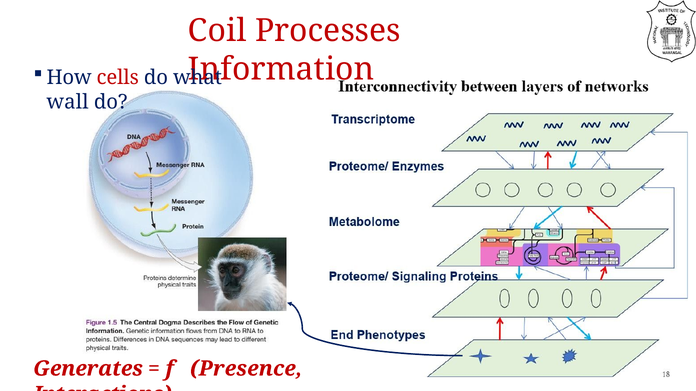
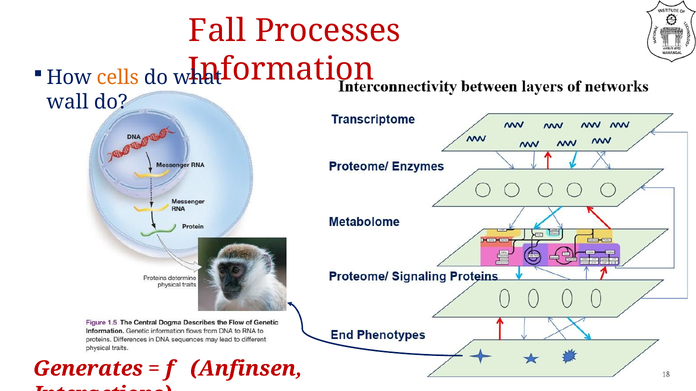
Coil: Coil -> Fall (217, 31)
cells colour: red -> orange (118, 78)
Presence: Presence -> Anfinsen (246, 369)
